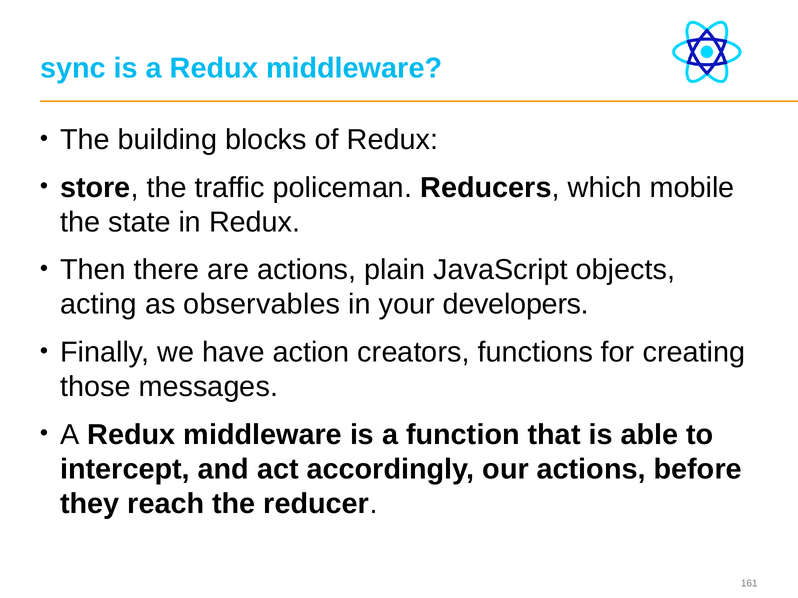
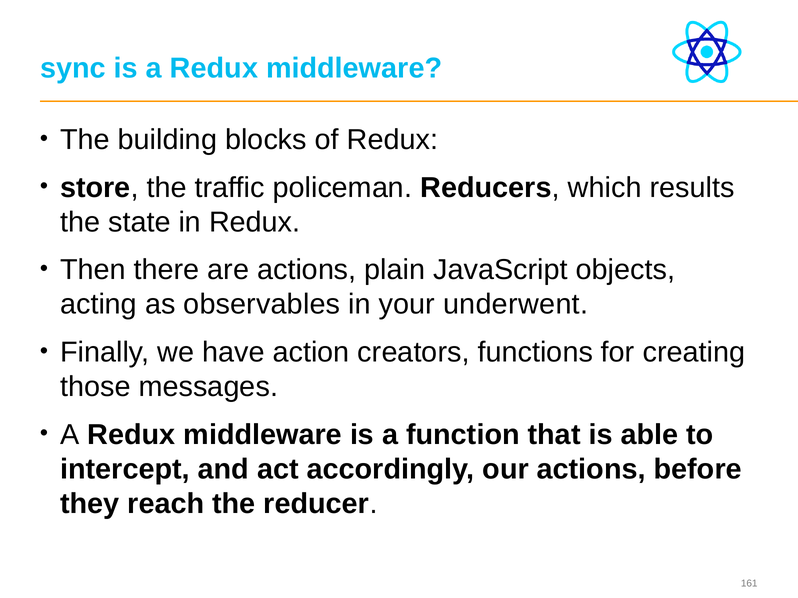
mobile: mobile -> results (692, 188)
developers: developers -> underwent (516, 305)
